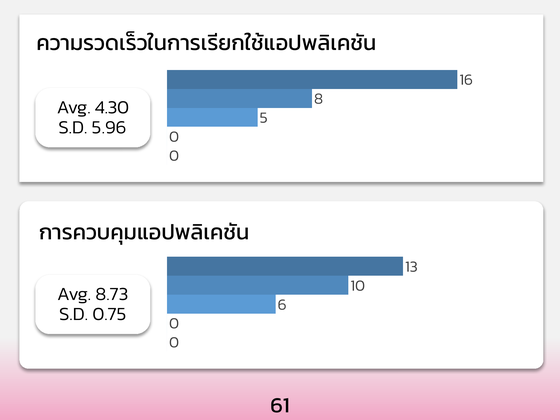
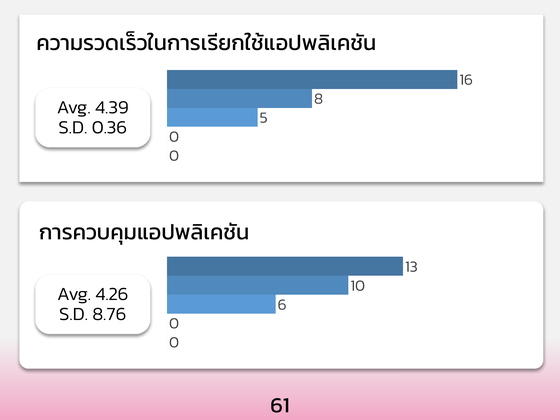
4.30: 4.30 -> 4.39 (112, 107)
5.96: 5.96 -> 0.36 (109, 127)
8.73: 8.73 -> 4.26 (112, 294)
0.75: 0.75 -> 8.76 (109, 314)
